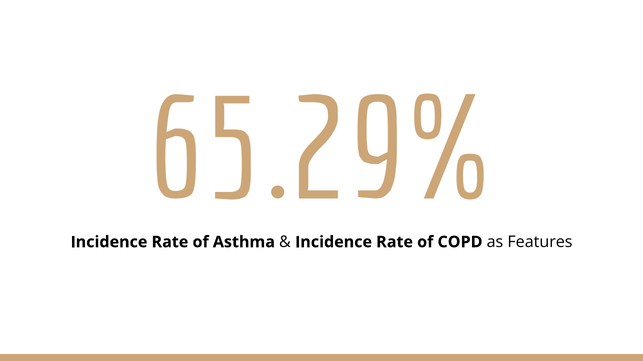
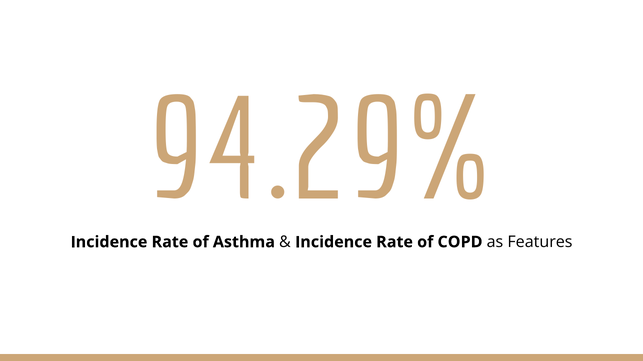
65.29%: 65.29% -> 94.29% (321, 152)
